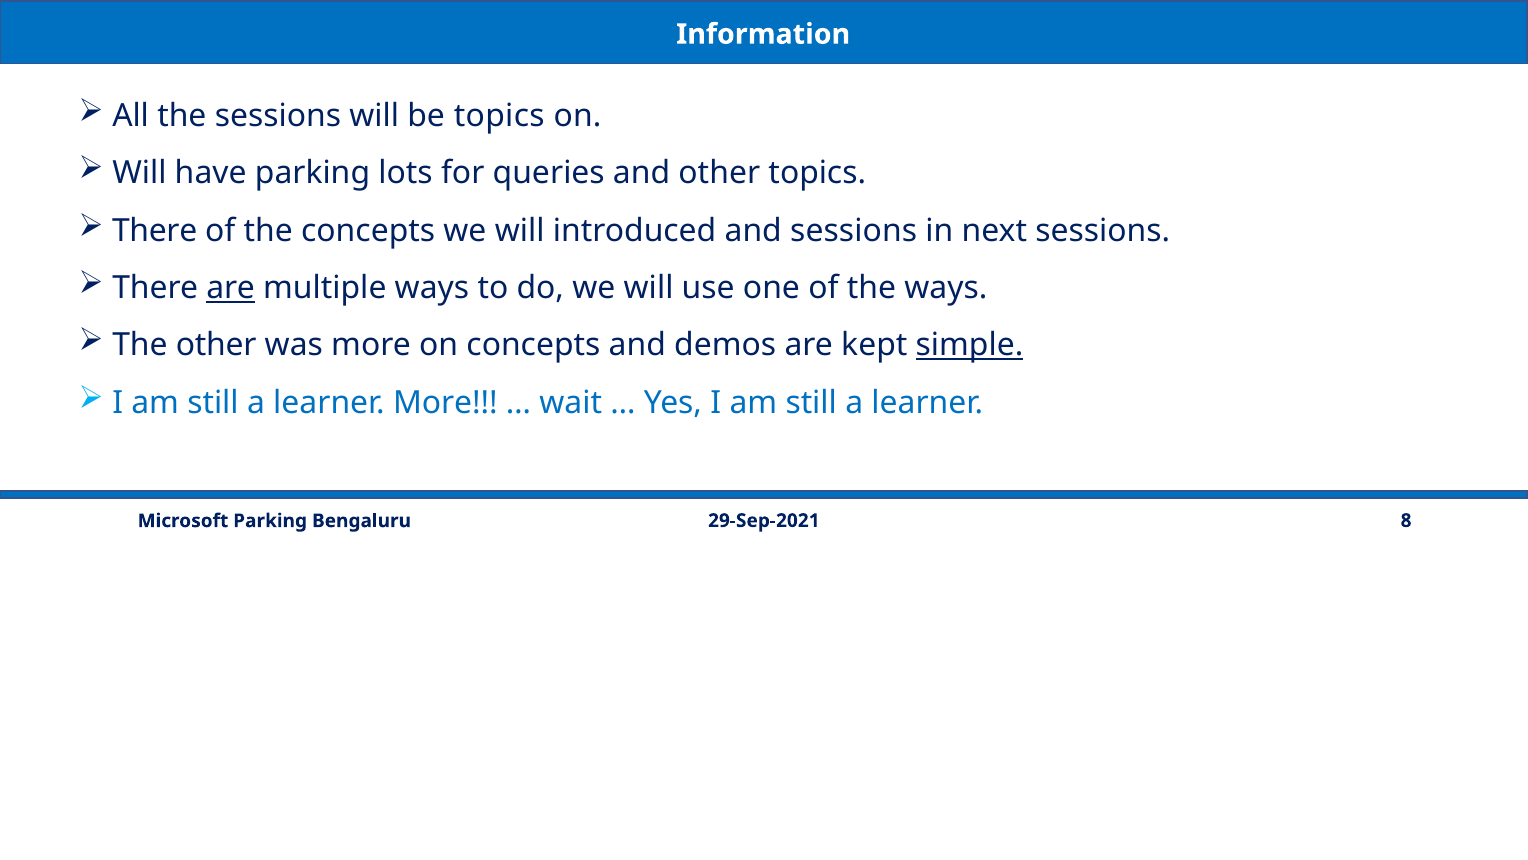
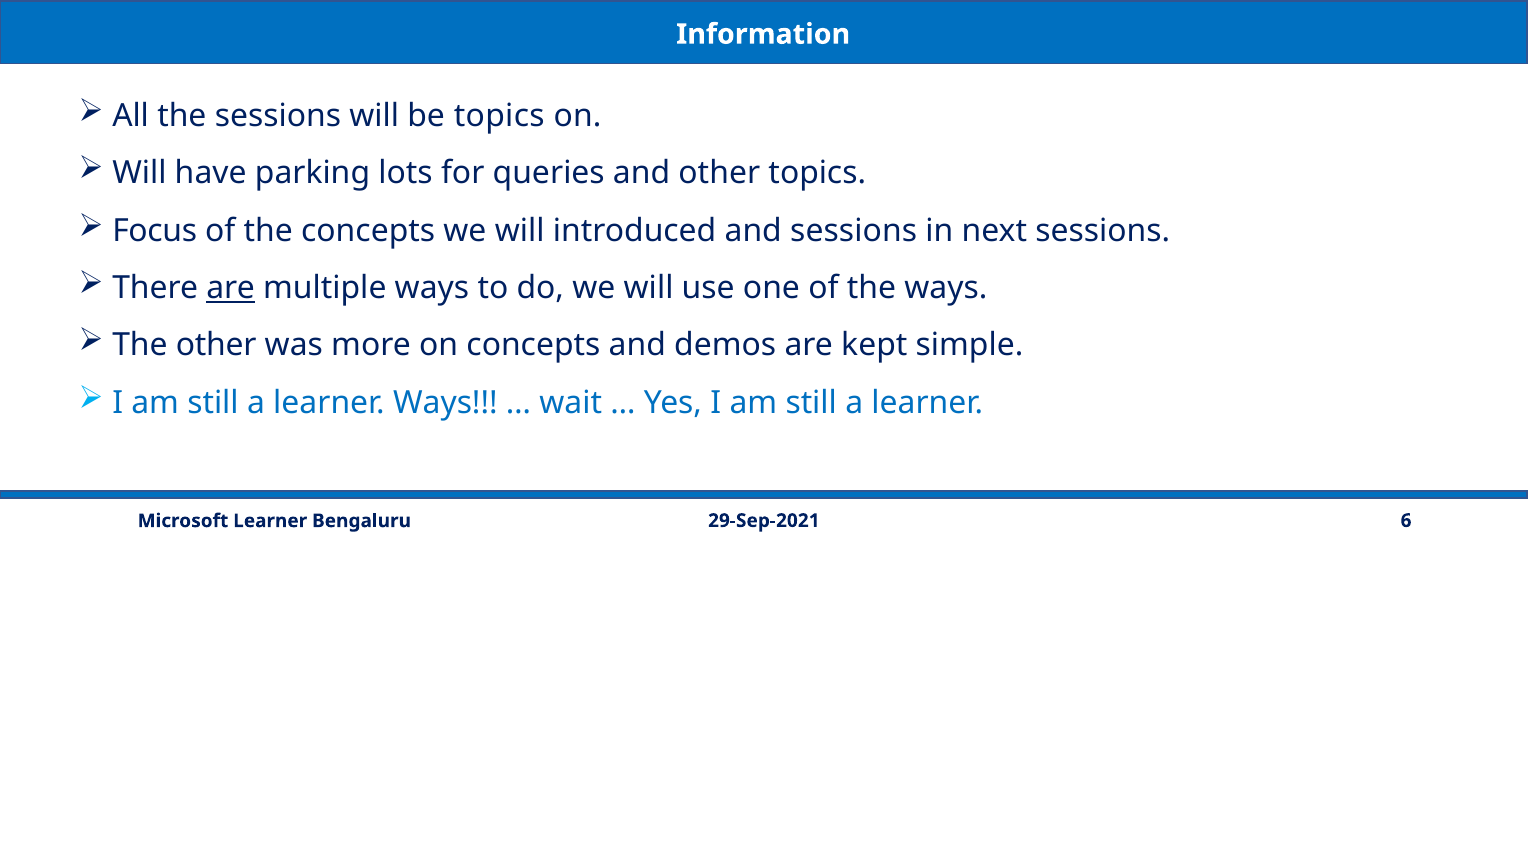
There: There -> Focus (155, 231)
simple underline: present -> none (969, 345)
learner More: More -> Ways (445, 402)
8: 8 -> 6 (1406, 520)
Microsoft Parking: Parking -> Learner (270, 521)
